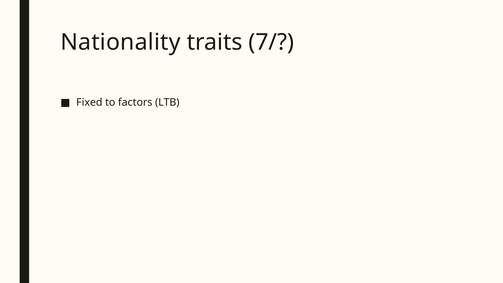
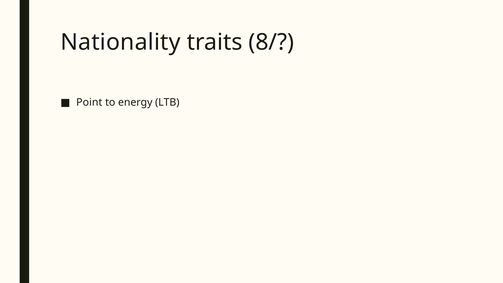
7/: 7/ -> 8/ (271, 42)
Fixed: Fixed -> Point (89, 102)
factors: factors -> energy (135, 102)
